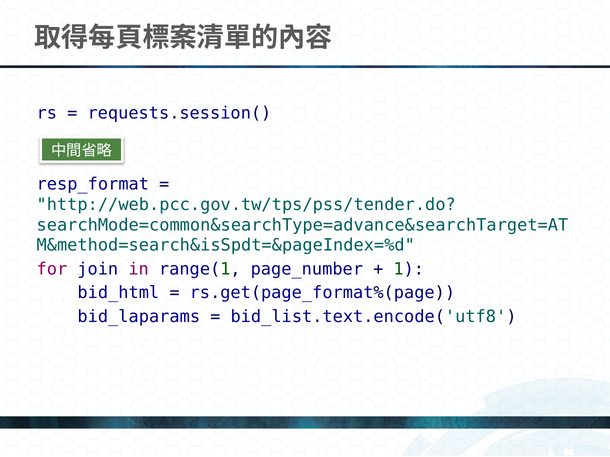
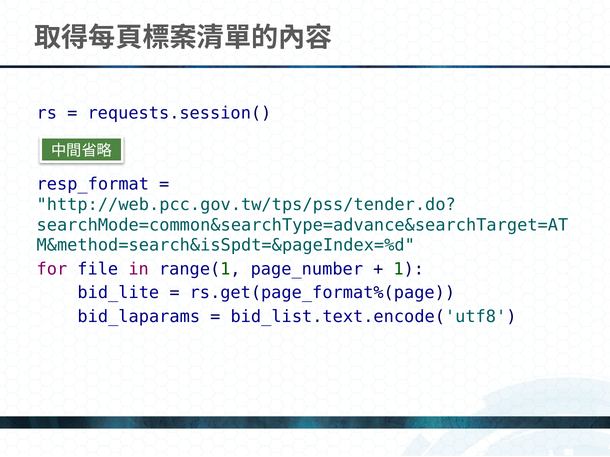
join: join -> file (98, 269)
bid_html: bid_html -> bid_lite (118, 293)
